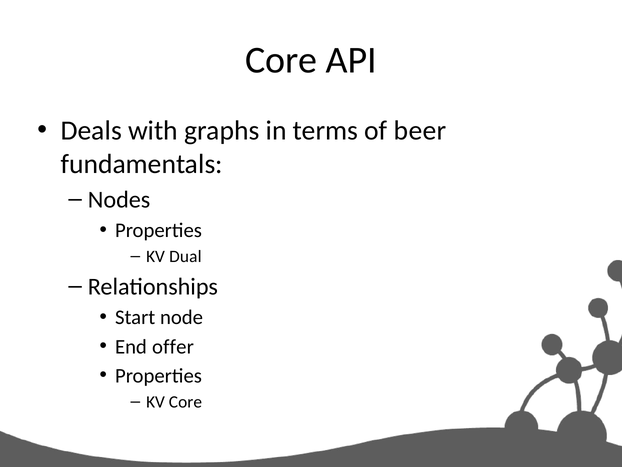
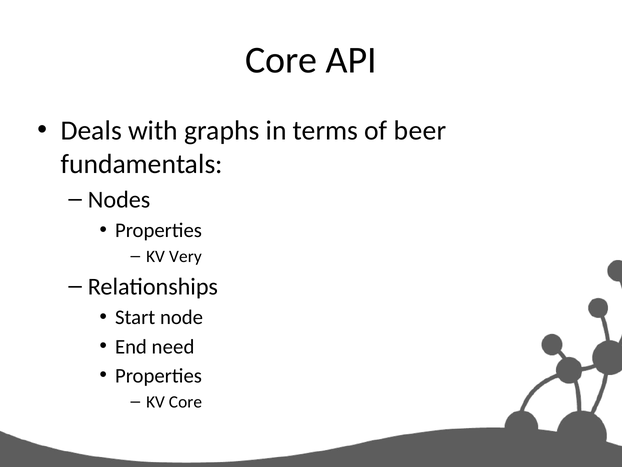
Dual: Dual -> Very (185, 256)
offer: offer -> need (173, 346)
